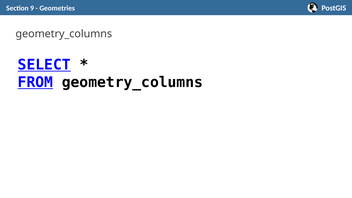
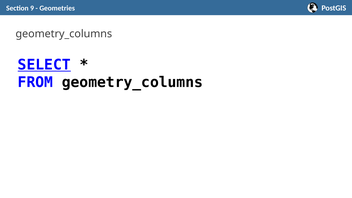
FROM underline: present -> none (35, 82)
